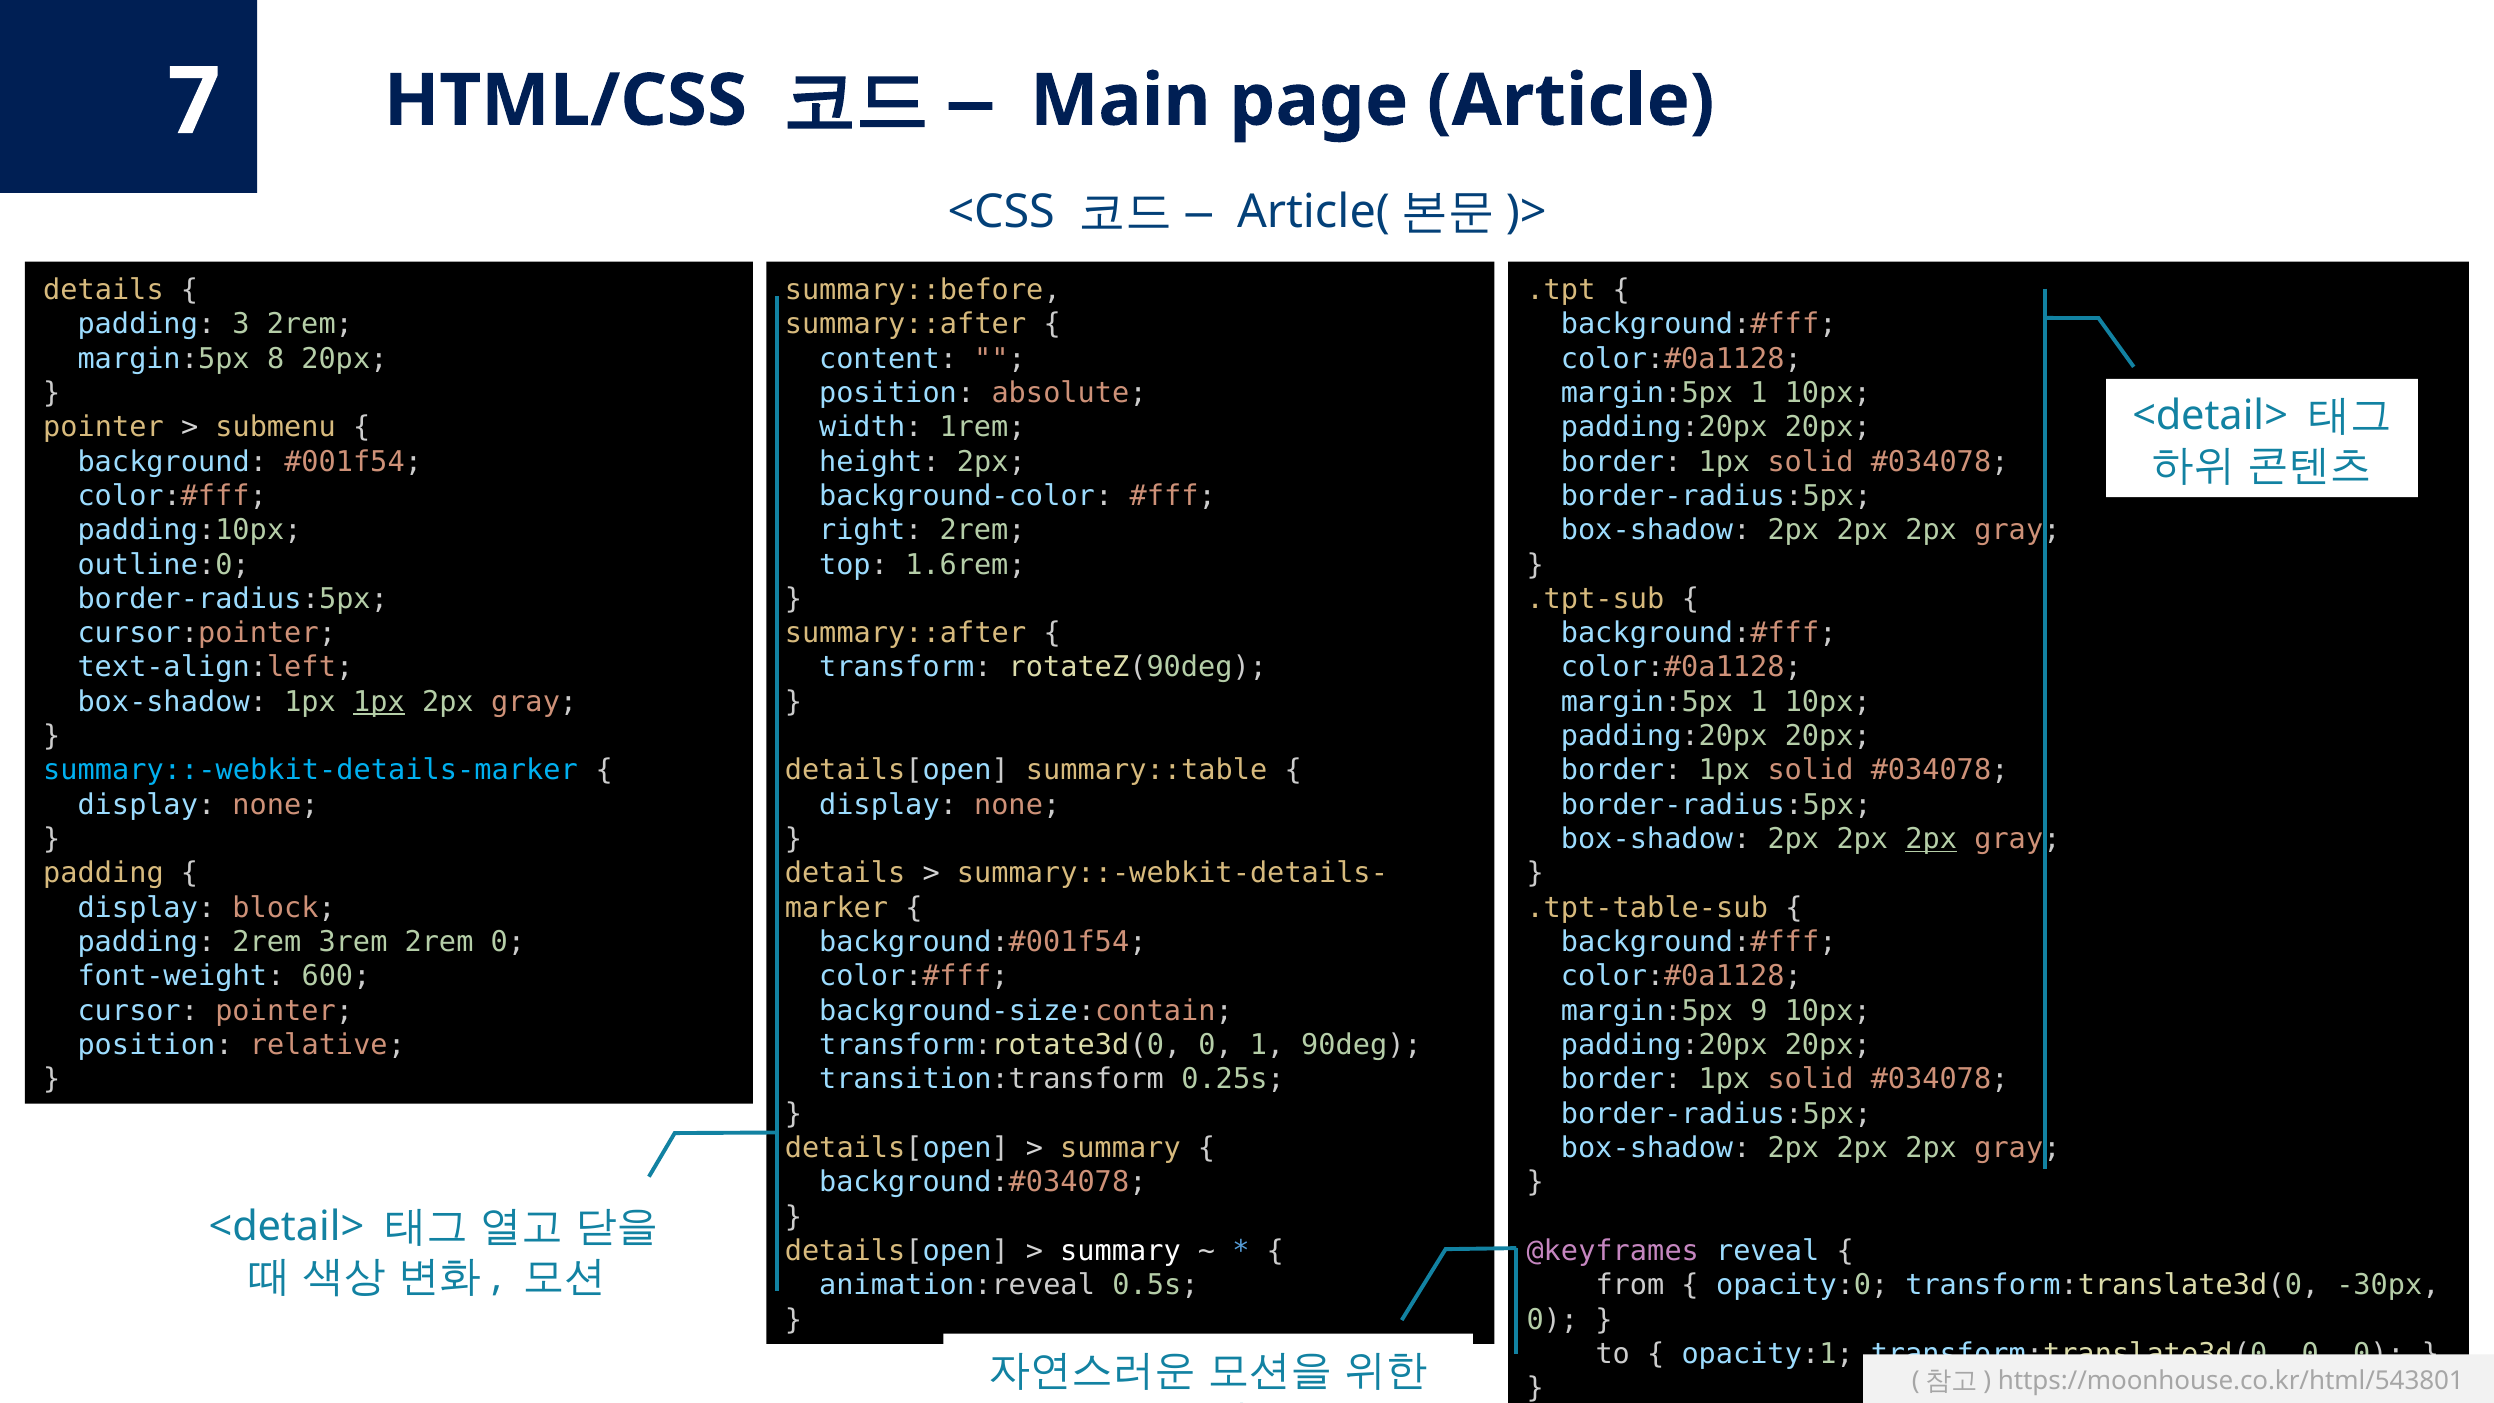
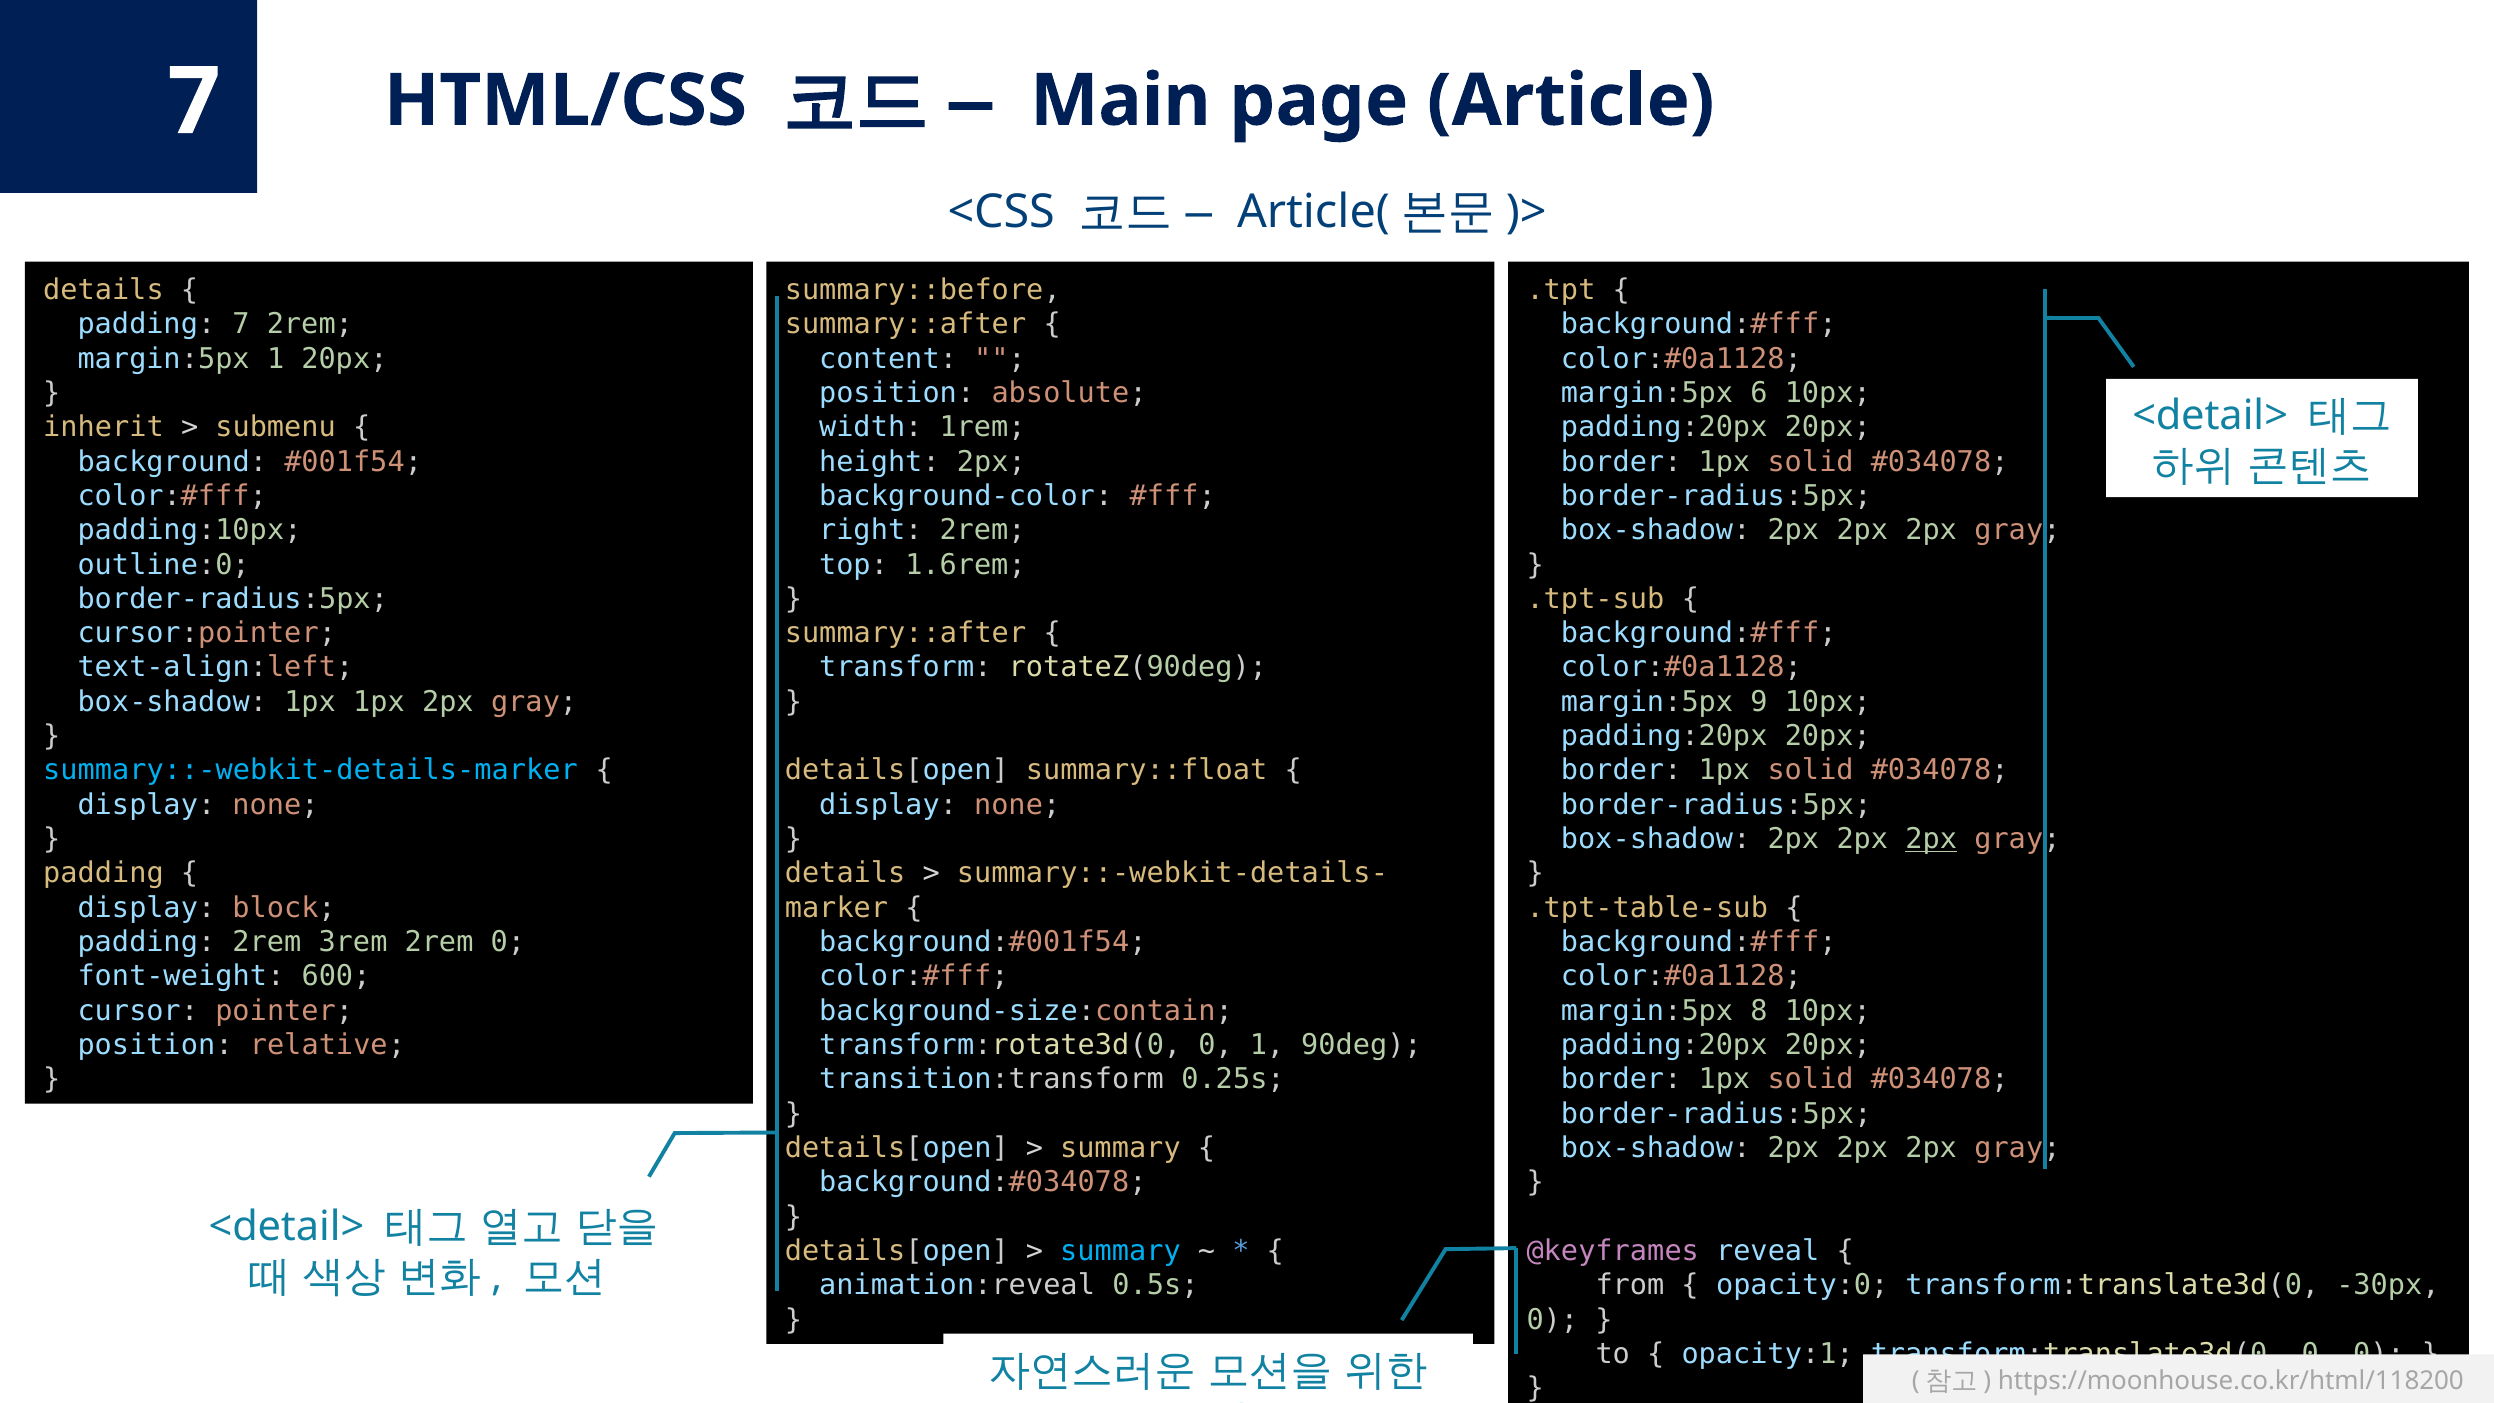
padding 3: 3 -> 7 (241, 324)
margin:5px 8: 8 -> 1 (276, 359)
1: 1 -> 6 (1759, 393)
pointer: pointer -> inherit (104, 427)
1px underline: present -> none (379, 702)
1: 1 -> 9 (1759, 702)
summary::table: summary::table -> summary::float (1147, 770)
9: 9 -> 8 (1759, 1011)
summary colour: white -> light blue (1120, 1251)
https://moonhouse.co.kr/html/543801: https://moonhouse.co.kr/html/543801 -> https://moonhouse.co.kr/html/118200 (2231, 1381)
